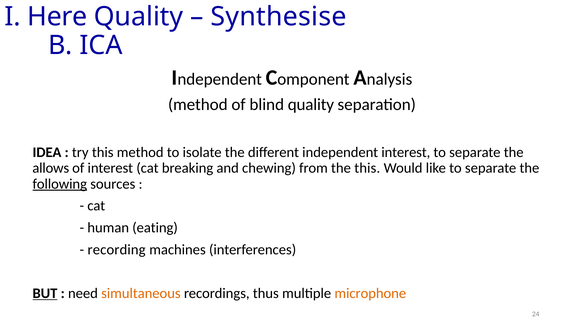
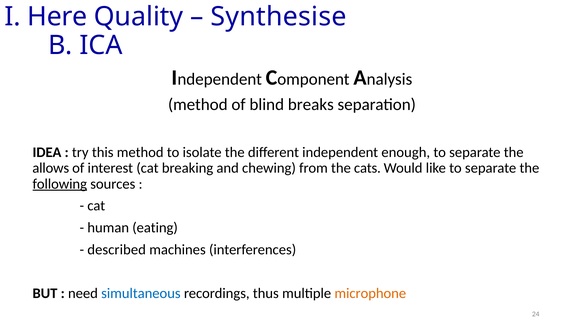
blind quality: quality -> breaks (311, 104)
independent interest: interest -> enough (406, 152)
the this: this -> cats (367, 168)
recording: recording -> described (117, 249)
BUT underline: present -> none (45, 293)
simultaneous colour: orange -> blue (141, 293)
